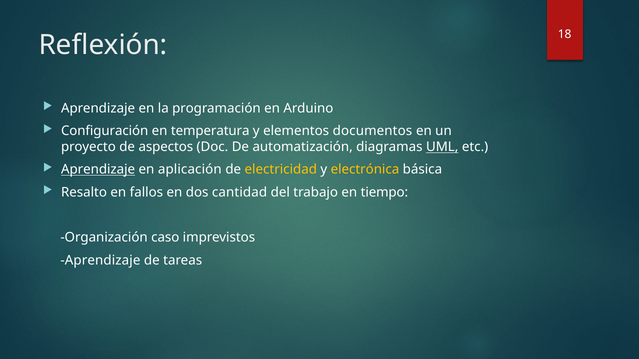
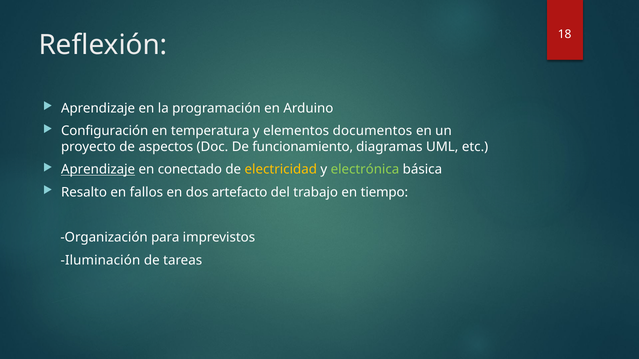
automatización: automatización -> funcionamiento (303, 147)
UML underline: present -> none (442, 147)
aplicación: aplicación -> conectado (190, 170)
electrónica colour: yellow -> light green (365, 170)
cantidad: cantidad -> artefacto (240, 192)
caso: caso -> para (165, 238)
Aprendizaje: Aprendizaje -> Iluminación (100, 260)
